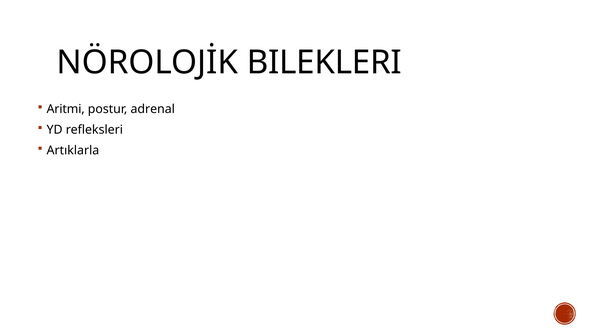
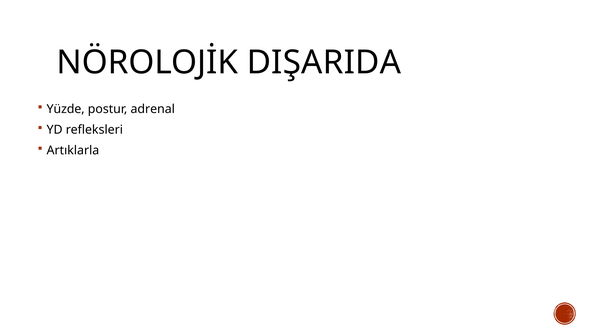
BILEKLERI: BILEKLERI -> DIŞARIDA (324, 62)
Aritmi: Aritmi -> Yüzde (66, 109)
